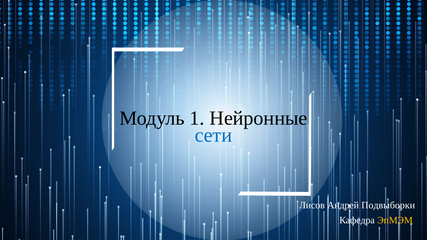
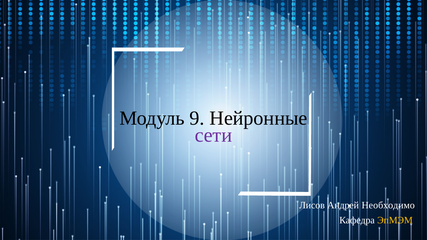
1: 1 -> 9 (197, 118)
сети colour: blue -> purple (213, 135)
Подвыборки: Подвыборки -> Необходимо (388, 205)
